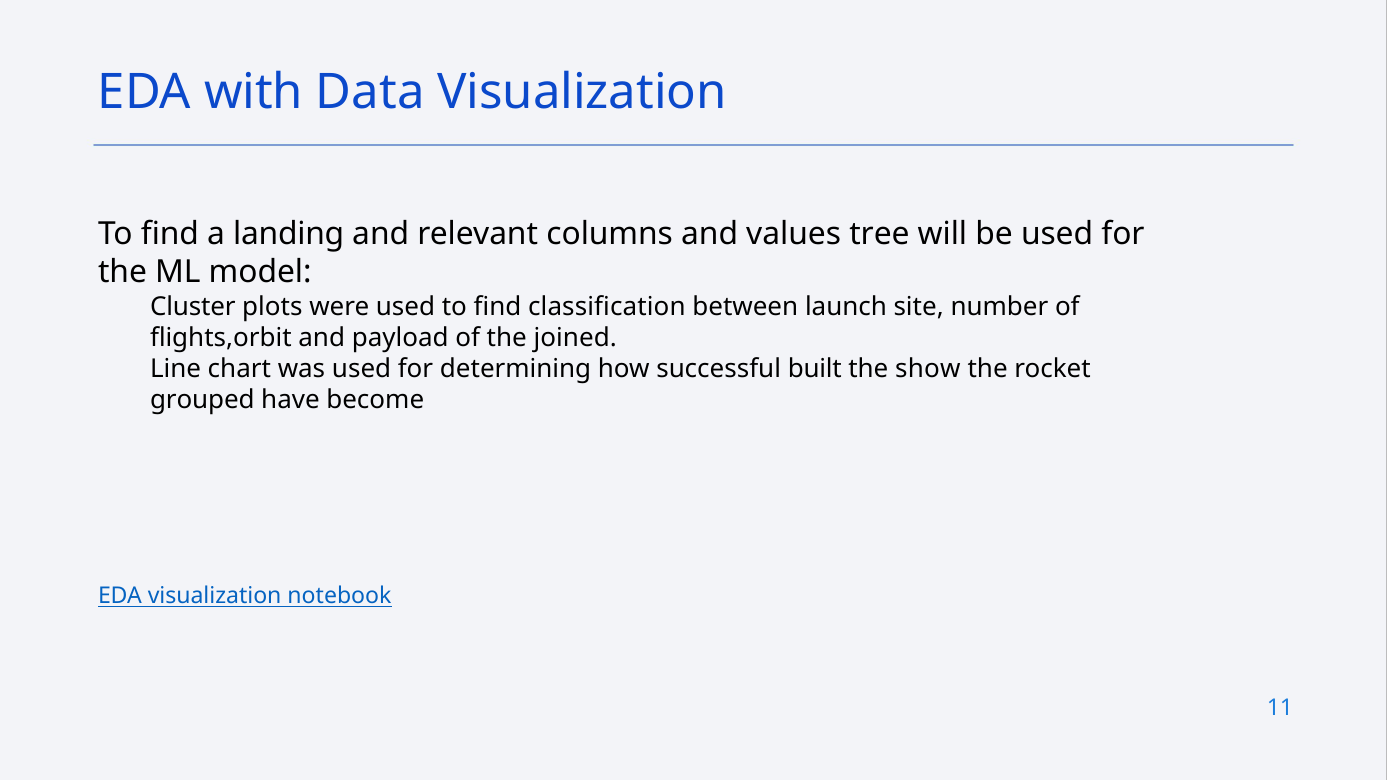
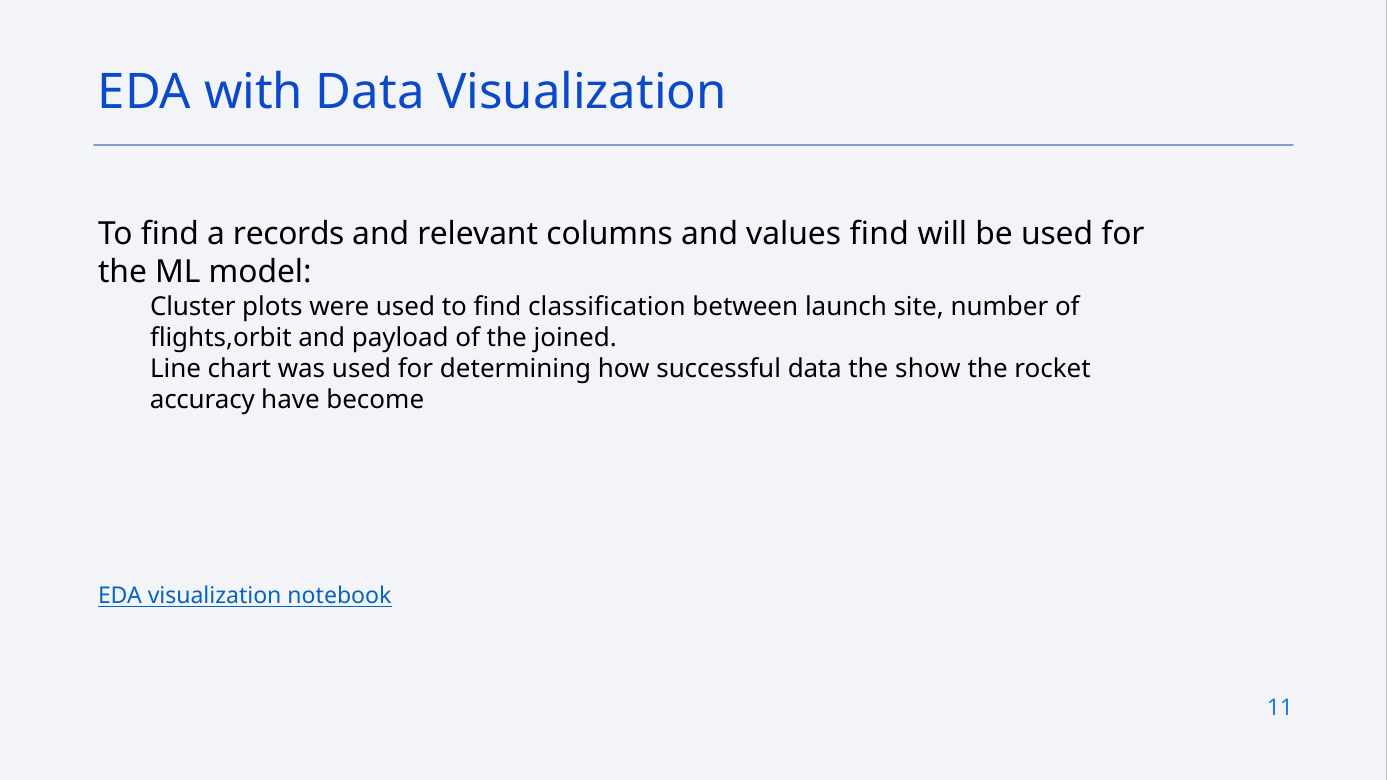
landing: landing -> records (289, 234)
values tree: tree -> find (879, 234)
successful built: built -> data (815, 369)
grouped: grouped -> accuracy (202, 400)
